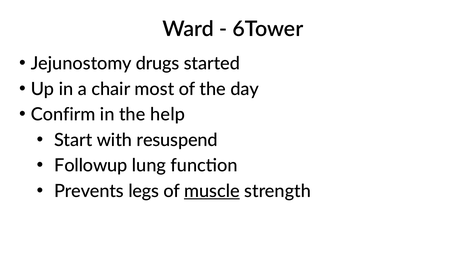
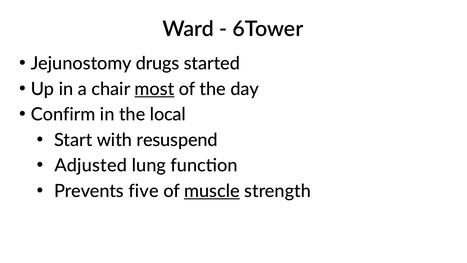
most underline: none -> present (154, 89)
help: help -> local (168, 114)
Followup: Followup -> Adjusted (91, 165)
legs: legs -> five (144, 191)
